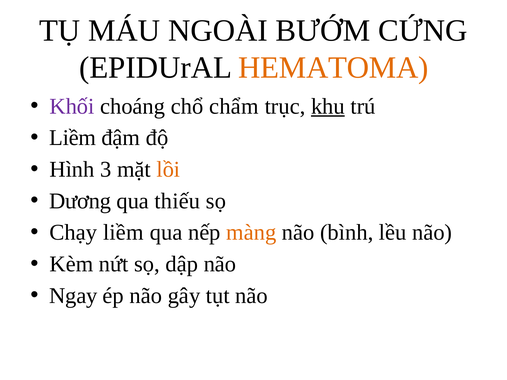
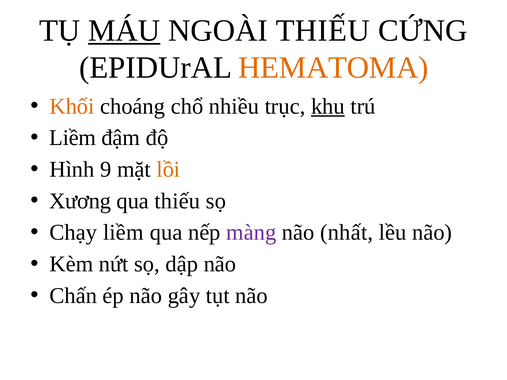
MÁU underline: none -> present (124, 30)
NGOÀI BƯỚM: BƯỚM -> THIẾU (323, 30)
Khối colour: purple -> orange (72, 106)
chẩm: chẩm -> nhiều (234, 106)
3: 3 -> 9 (106, 170)
Dương: Dương -> Xương (80, 201)
màng colour: orange -> purple (251, 233)
bình: bình -> nhất (347, 233)
Ngay: Ngay -> Chấn (73, 296)
